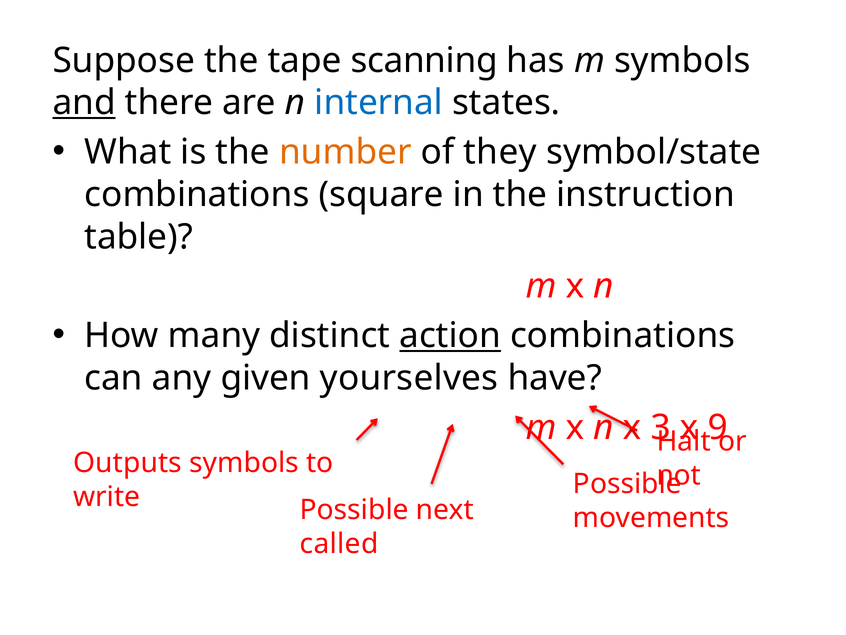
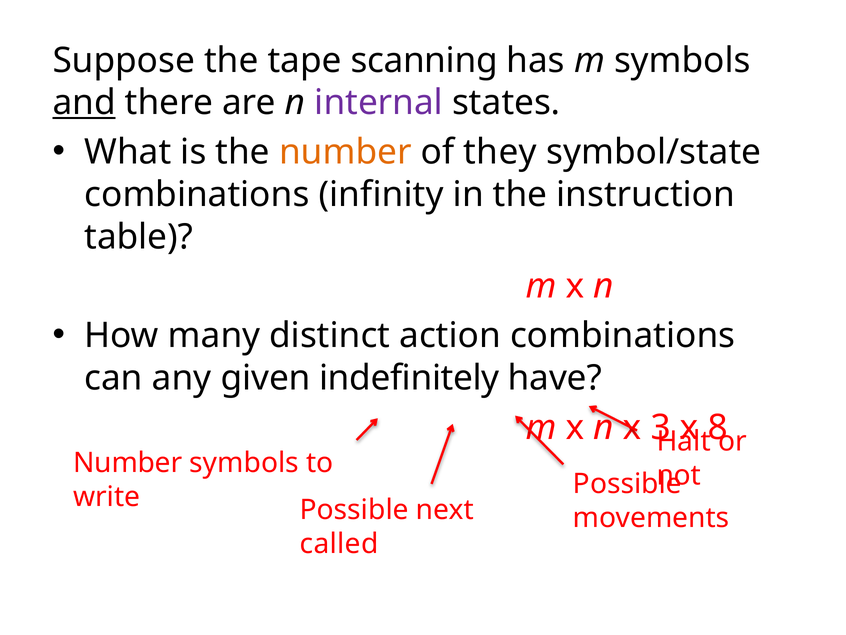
internal colour: blue -> purple (379, 103)
square: square -> infinity (381, 194)
action underline: present -> none (450, 335)
yourselves: yourselves -> indefinitely (409, 378)
9: 9 -> 8 (718, 427)
Outputs: Outputs -> Number (128, 463)
